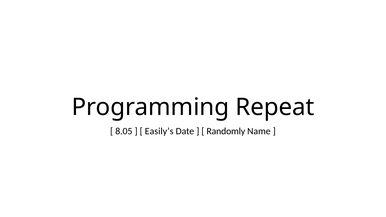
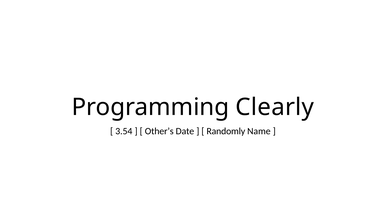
Repeat: Repeat -> Clearly (275, 107)
8.05: 8.05 -> 3.54 (124, 131)
Easily’s: Easily’s -> Other’s (159, 131)
